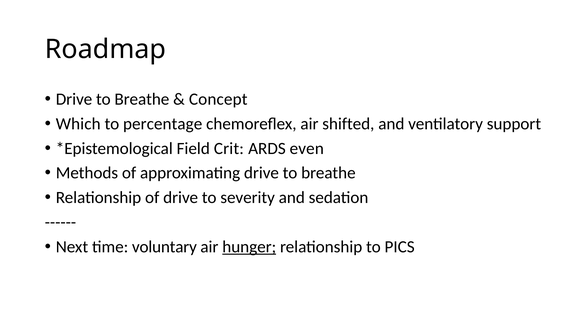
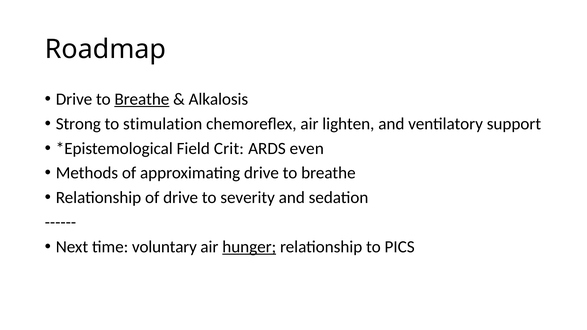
Breathe underline: none -> present (142, 99)
Concept: Concept -> Alkalosis (218, 99)
Which: Which -> Strong (78, 124)
percentage: percentage -> stimulation (163, 124)
shifted: shifted -> lighten (348, 124)
